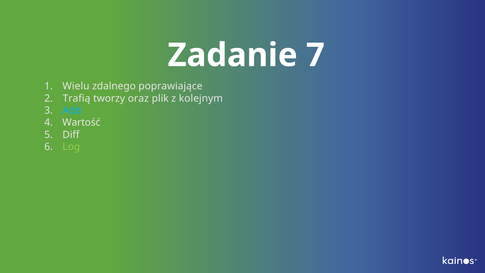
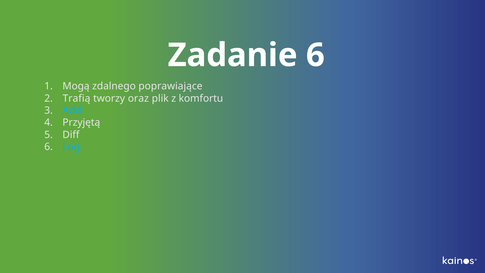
Zadanie 7: 7 -> 6 (315, 55)
Wielu: Wielu -> Mogą (76, 86)
kolejnym: kolejnym -> komfortu (201, 98)
Wartość: Wartość -> Przyjętą (81, 123)
Log colour: light green -> light blue (71, 147)
